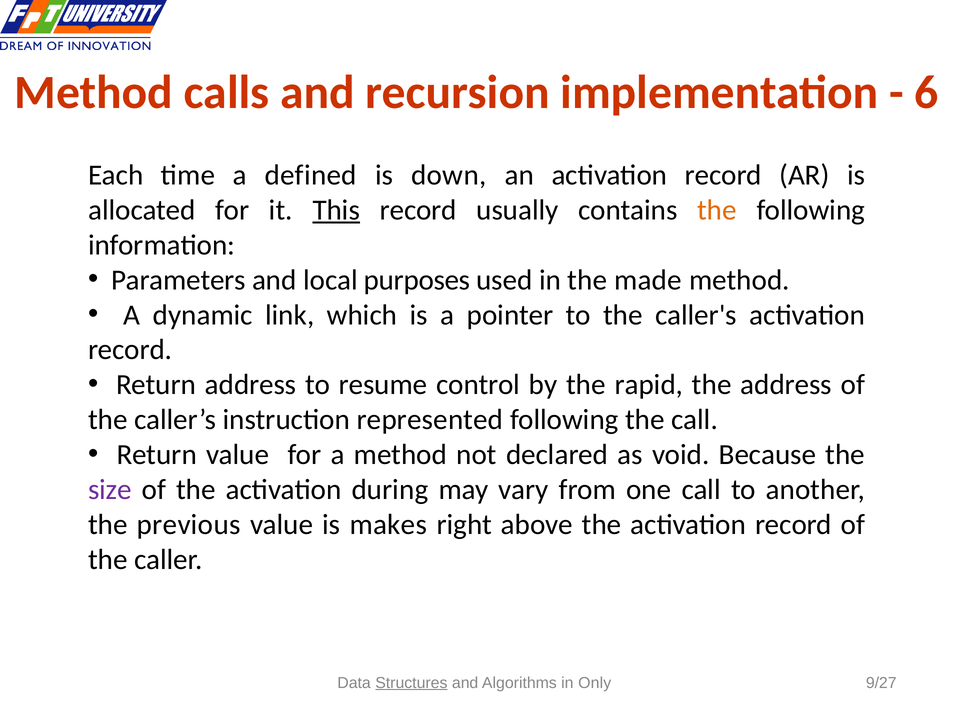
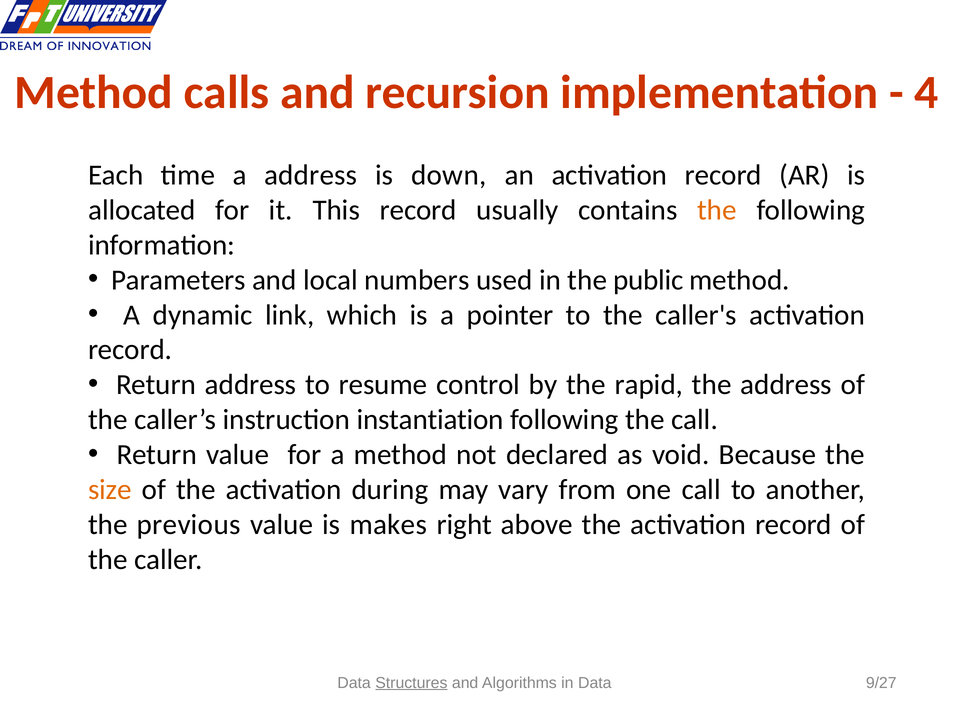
6: 6 -> 4 (927, 92)
a defined: defined -> address (311, 175)
This underline: present -> none (336, 210)
purposes: purposes -> numbers (417, 280)
made: made -> public (648, 280)
represented: represented -> instantiation (430, 420)
size colour: purple -> orange (110, 490)
in Only: Only -> Data (595, 683)
